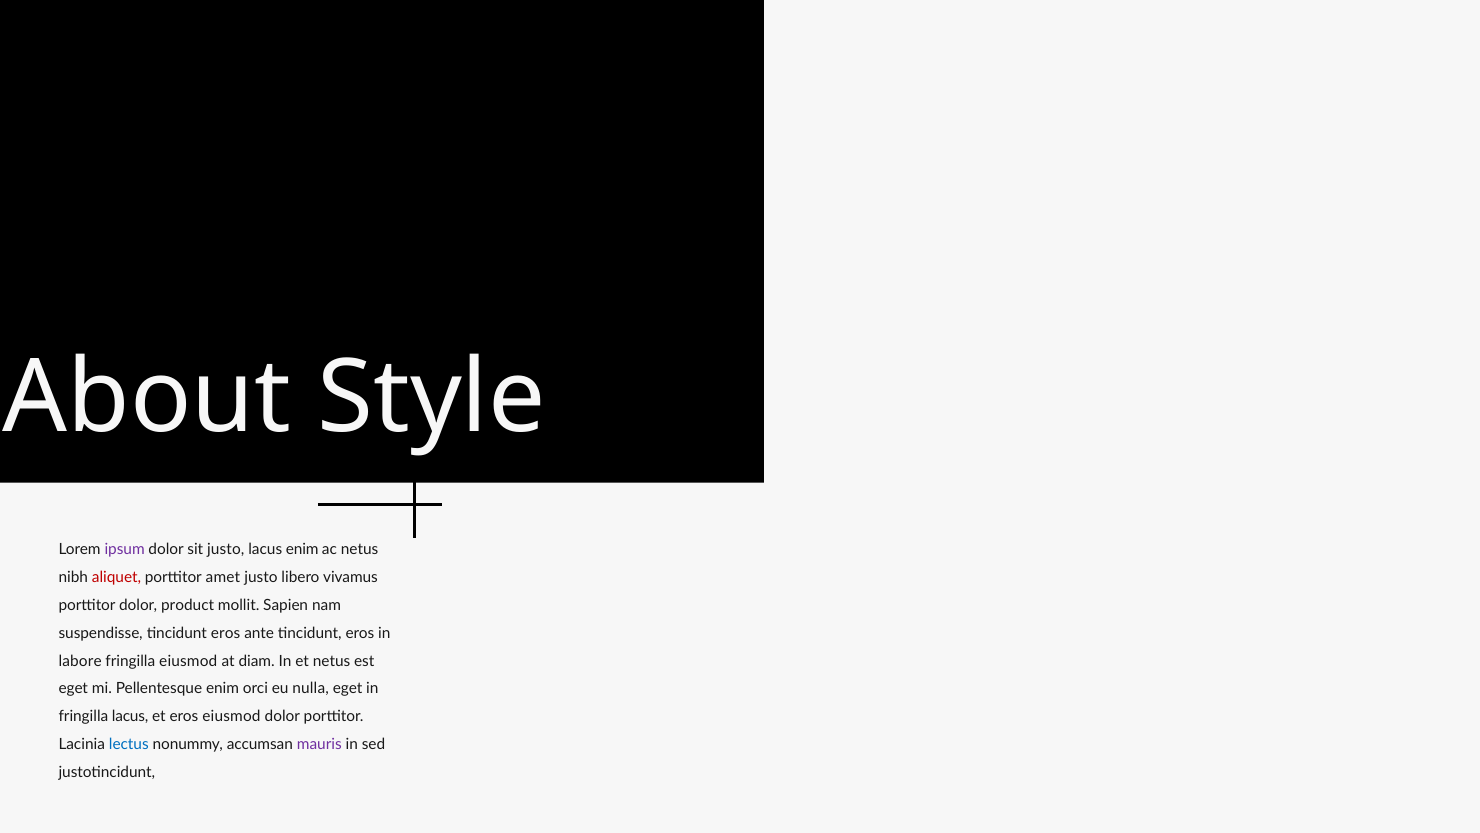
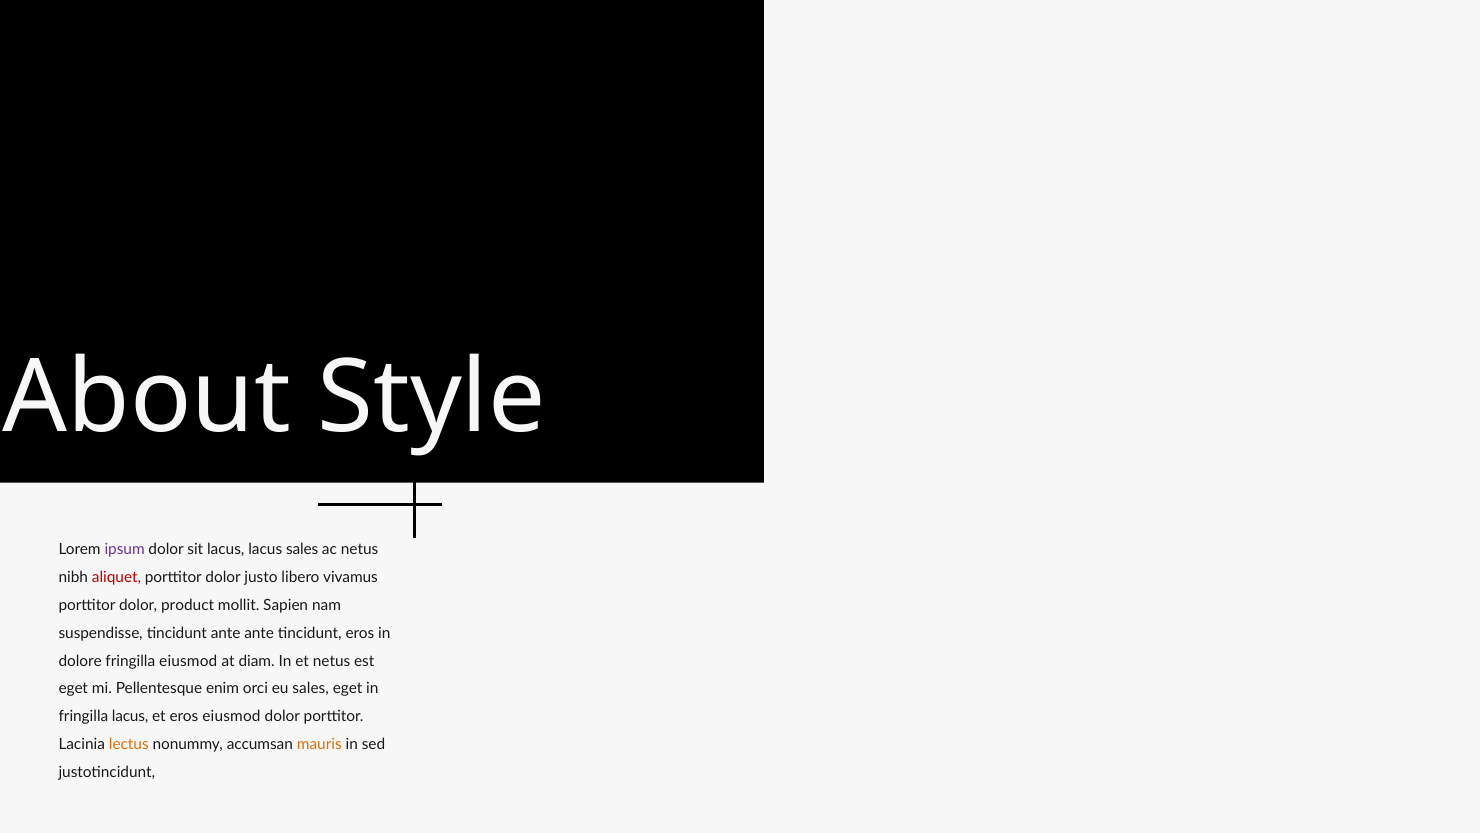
sit justo: justo -> lacus (226, 549)
lacus enim: enim -> sales (302, 549)
amet: amet -> dolor (223, 577)
suspendisse tincidunt eros: eros -> ante (226, 633)
labore: labore -> dolore (80, 661)
eu nulla: nulla -> sales (311, 688)
lectus colour: blue -> orange (129, 744)
mauris colour: purple -> orange (319, 744)
